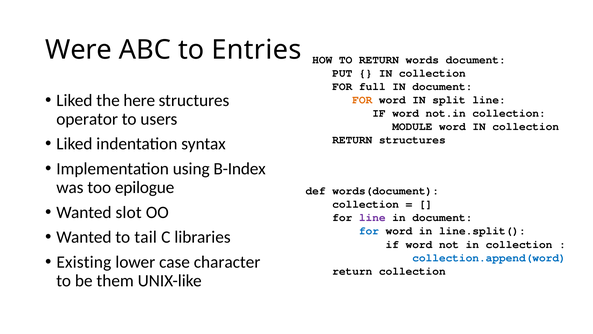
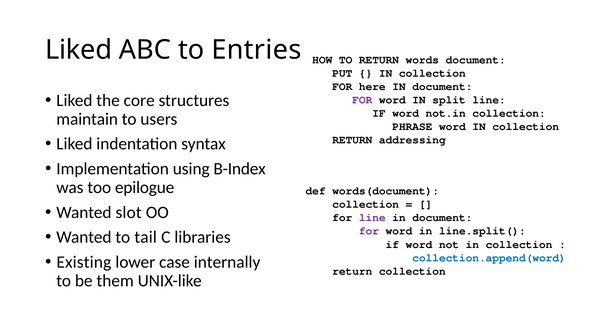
Were: Were -> Liked (79, 50)
full: full -> here (372, 86)
here: here -> core (139, 100)
FOR colour: orange -> purple (362, 100)
operator: operator -> maintain (87, 119)
MODULE: MODULE -> PHRASE (412, 126)
RETURN structures: structures -> addressing (412, 140)
for colour: blue -> purple (369, 231)
character: character -> internally (227, 262)
